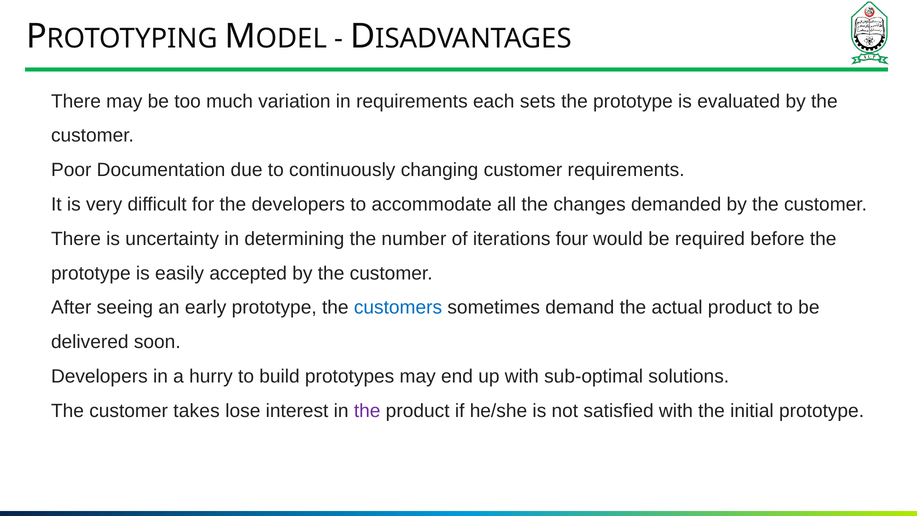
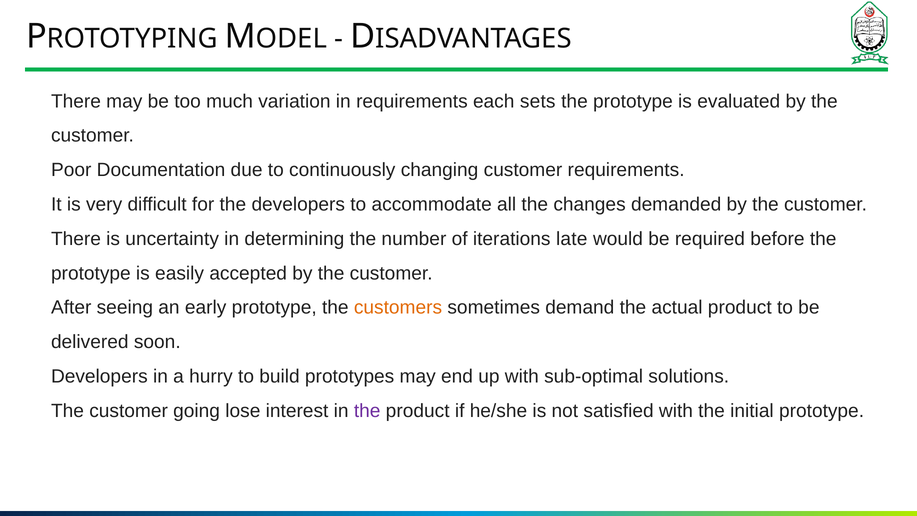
four: four -> late (572, 239)
customers colour: blue -> orange (398, 308)
takes: takes -> going (197, 411)
